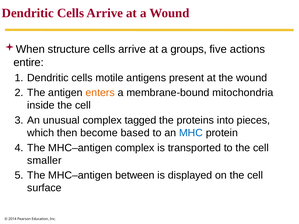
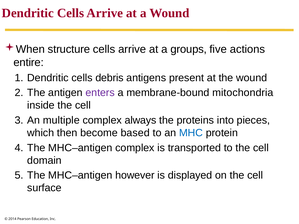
motile: motile -> debris (110, 78)
enters colour: orange -> purple (100, 93)
unusual: unusual -> multiple (61, 120)
tagged: tagged -> always (140, 120)
smaller: smaller -> domain (44, 161)
between: between -> however (135, 175)
